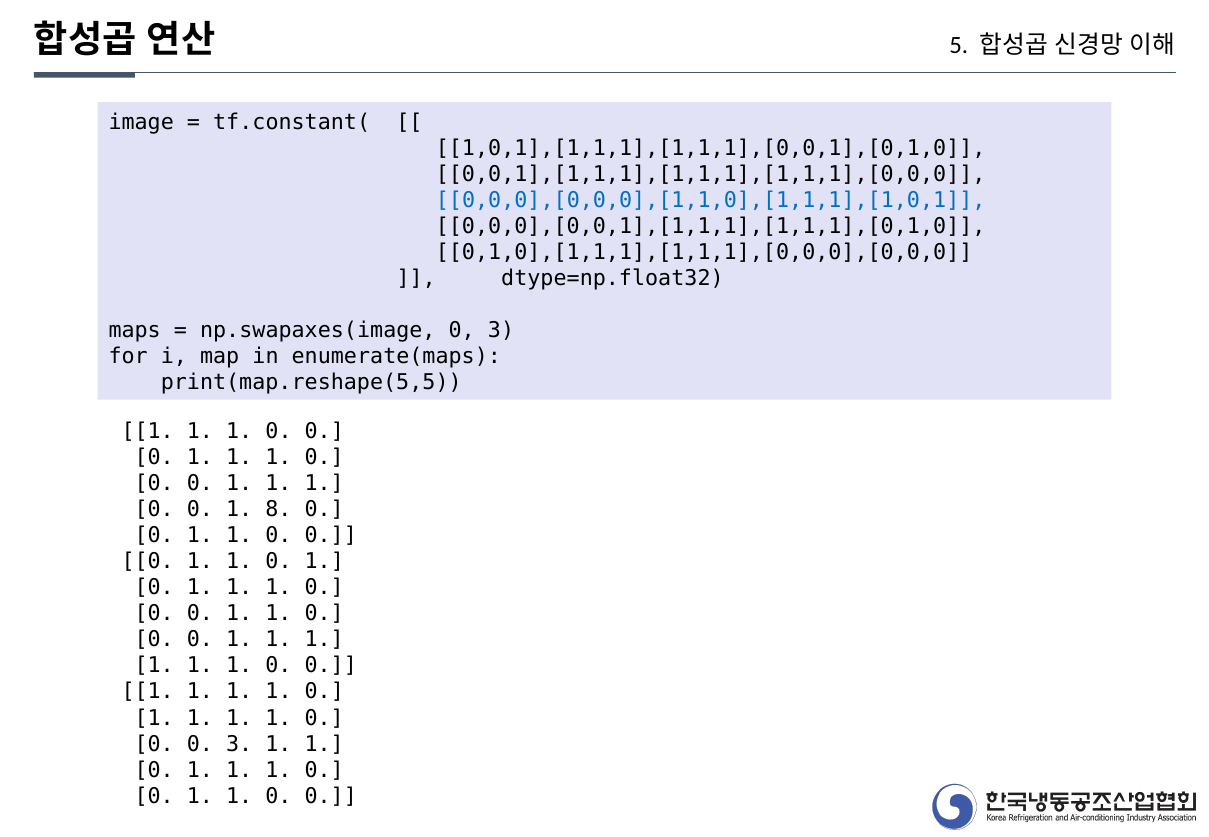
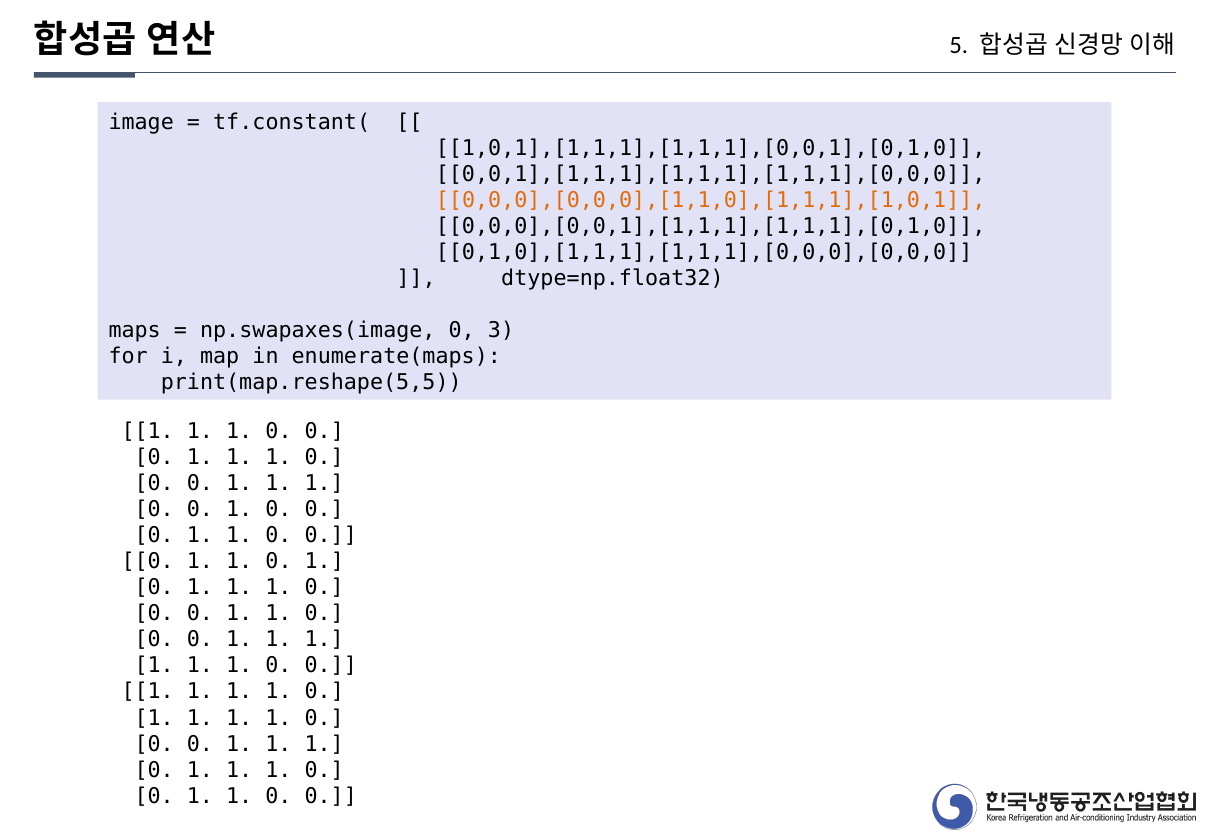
0,0,0],[0,0,0],[1,1,0],[1,1,1],[1,0,1 colour: blue -> orange (711, 200)
0 0 1 8: 8 -> 0 (278, 509)
3: 3 -> 1 (239, 744)
